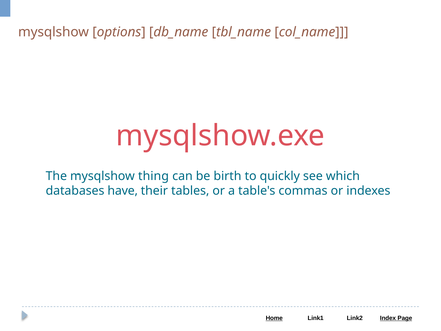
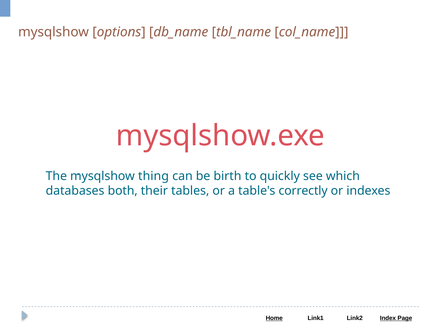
have: have -> both (123, 191)
commas: commas -> correctly (303, 191)
